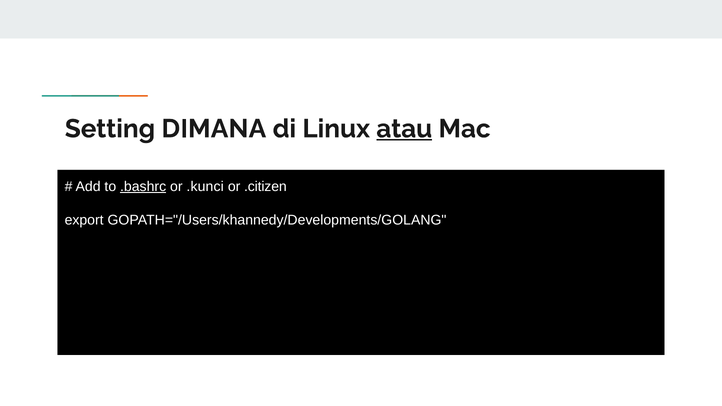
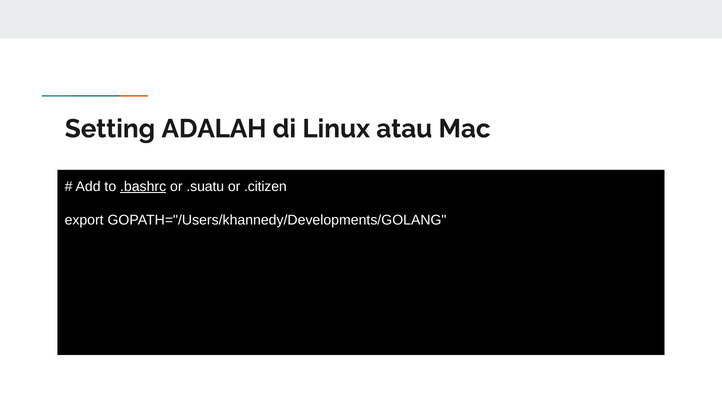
DIMANA: DIMANA -> ADALAH (214, 129)
atau underline: present -> none (404, 129)
.kunci: .kunci -> .suatu (205, 187)
